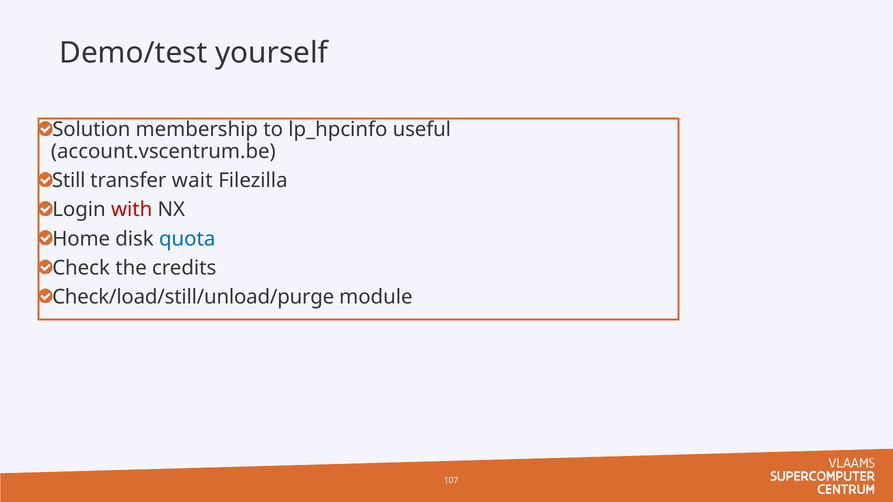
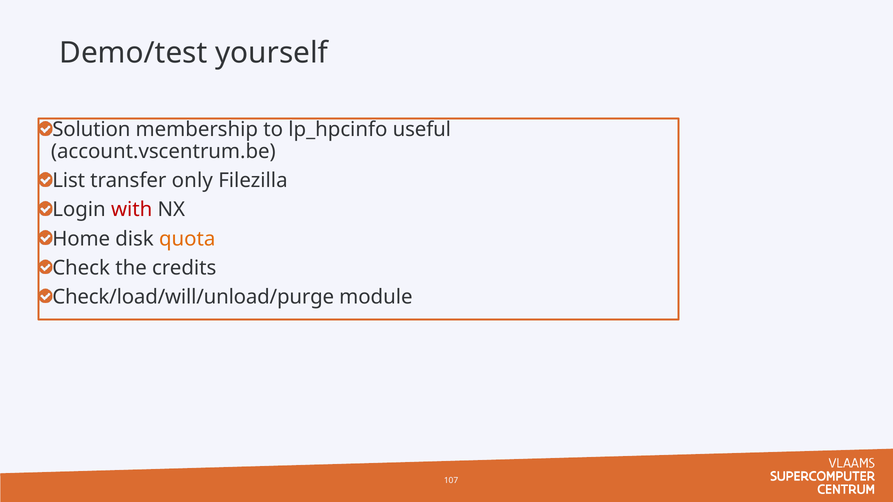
Still: Still -> List (69, 181)
wait: wait -> only (192, 181)
quota colour: blue -> orange (187, 239)
Check/load/still/unload/purge: Check/load/still/unload/purge -> Check/load/will/unload/purge (193, 297)
